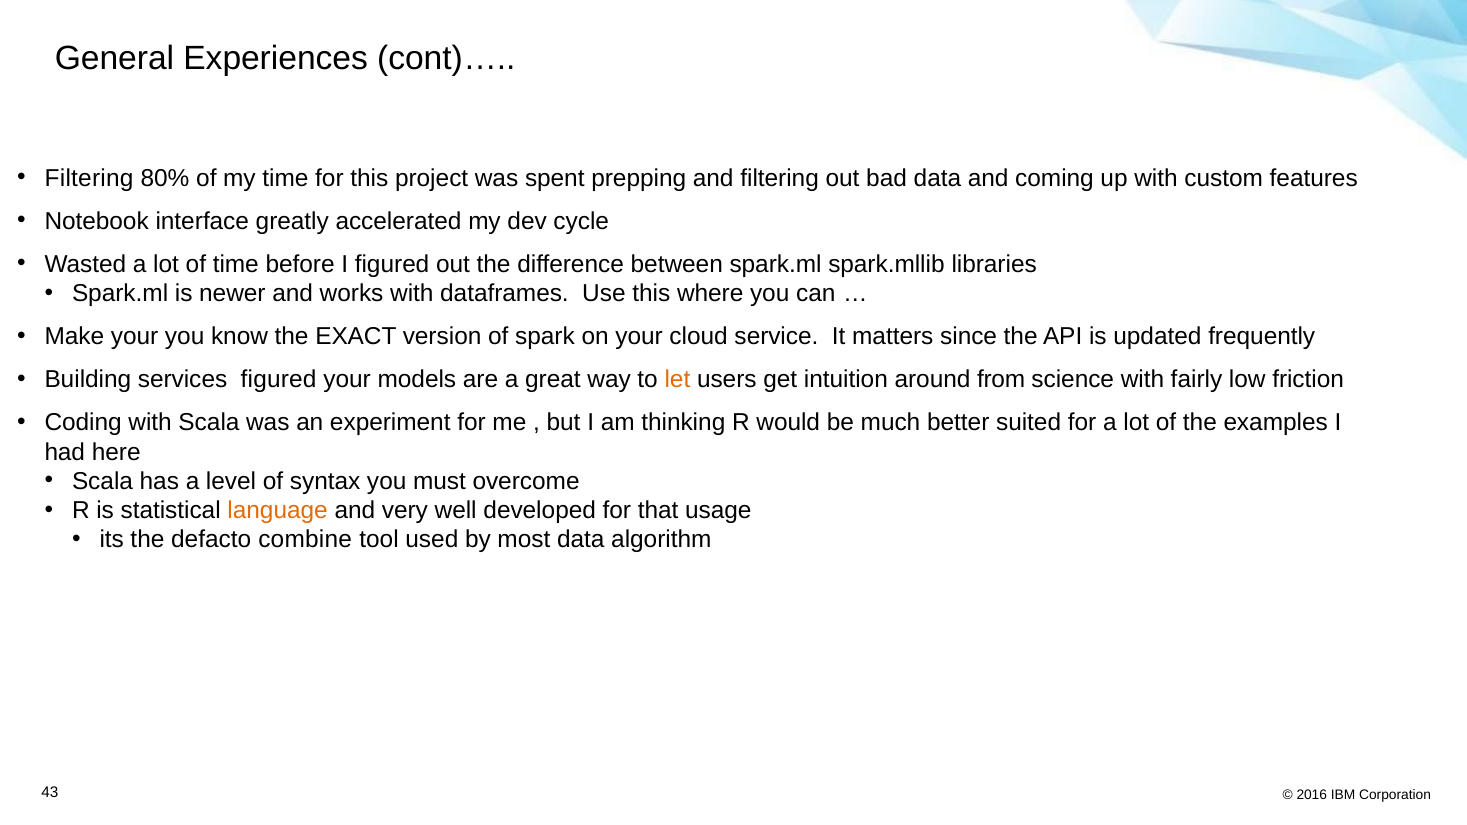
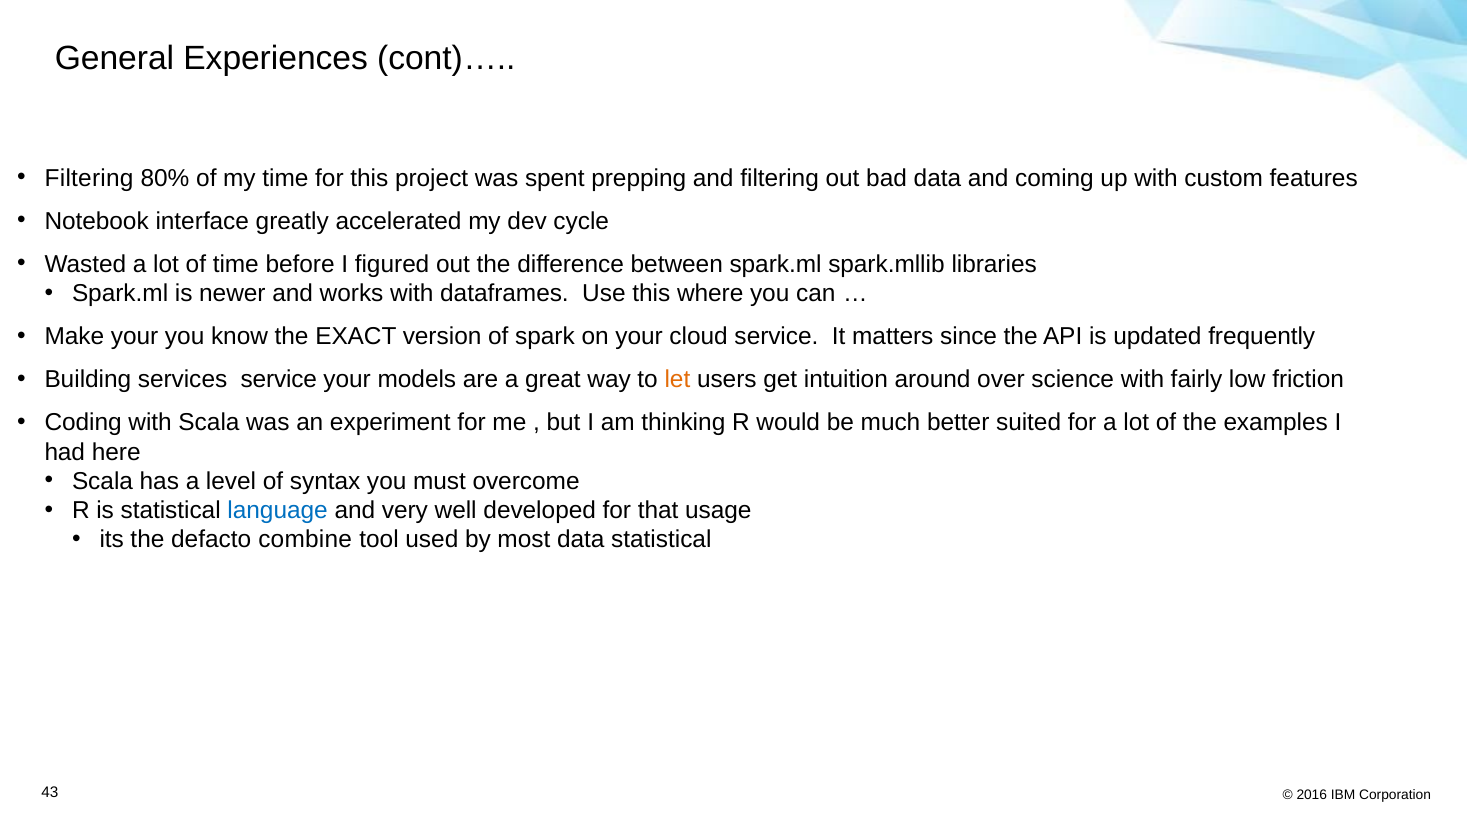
services figured: figured -> service (279, 380)
from: from -> over (1001, 380)
language colour: orange -> blue (278, 511)
data algorithm: algorithm -> statistical (661, 540)
